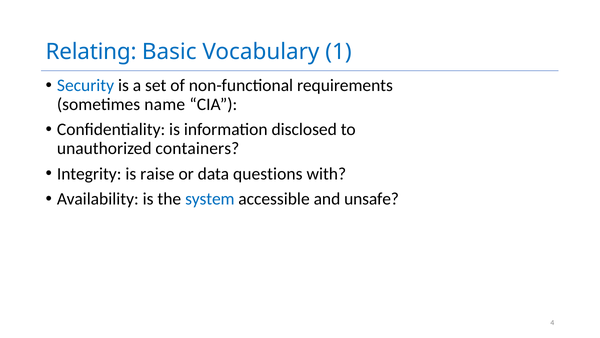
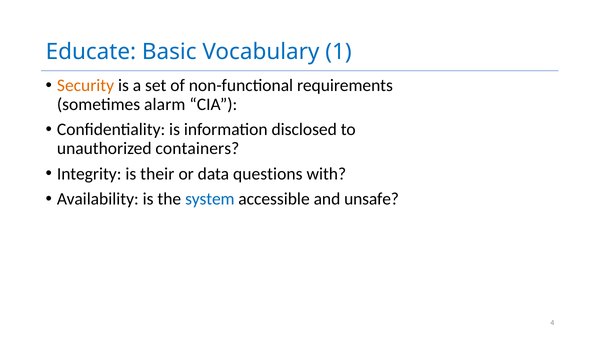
Relating: Relating -> Educate (91, 52)
Security colour: blue -> orange (86, 85)
name: name -> alarm (165, 104)
raise: raise -> their (157, 174)
